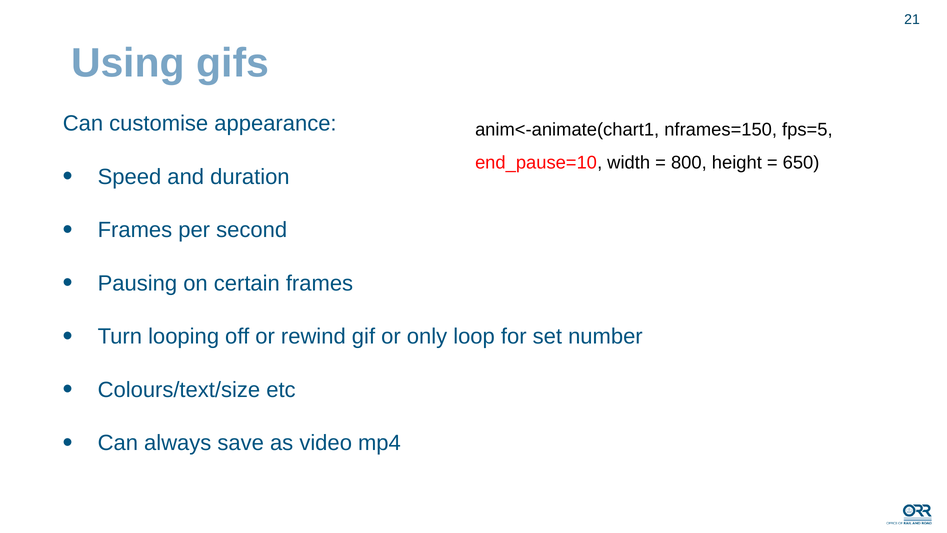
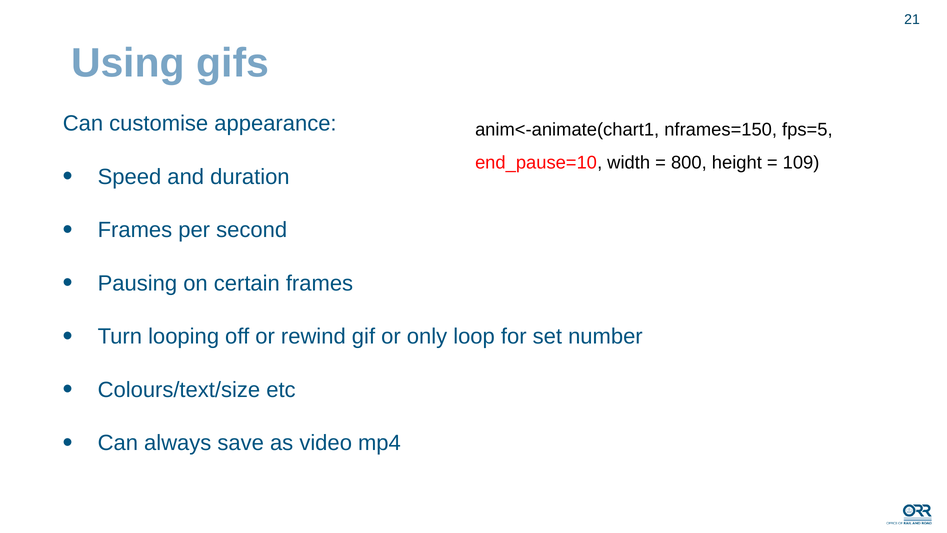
650: 650 -> 109 (801, 162)
